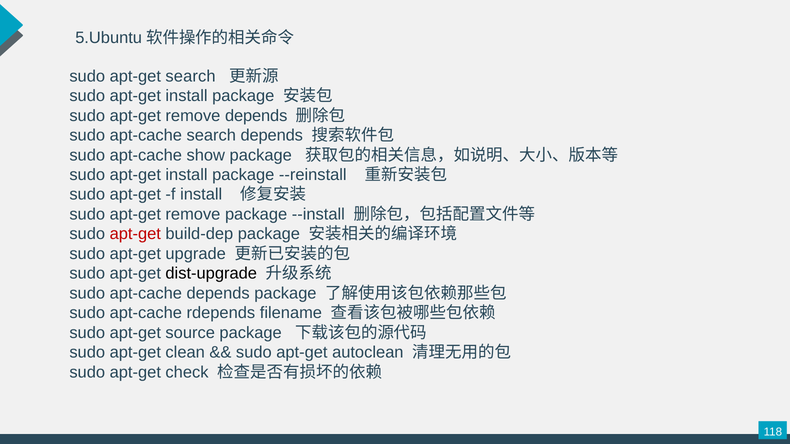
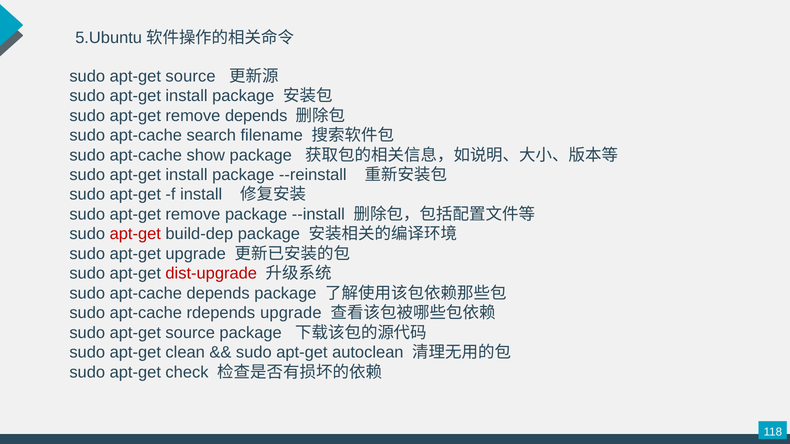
search: search -> source (191, 76)
search depends: depends -> filename (272, 135)
dist-upgrade colour: black -> red (211, 274)
rdepends filename: filename -> upgrade (291, 313)
